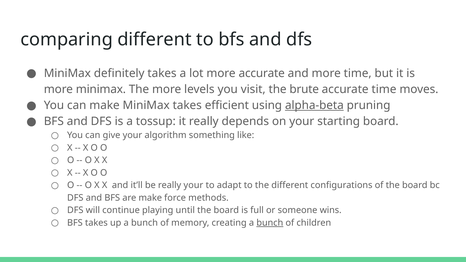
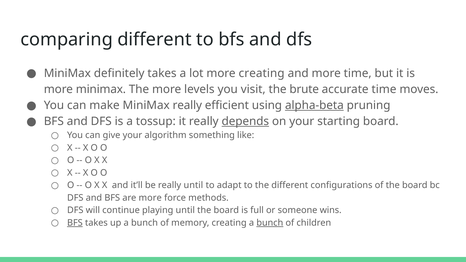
more accurate: accurate -> creating (262, 73)
MiniMax takes: takes -> really (187, 105)
depends underline: none -> present (245, 121)
really your: your -> until (193, 185)
are make: make -> more (150, 198)
BFS underline: none -> present (75, 223)
